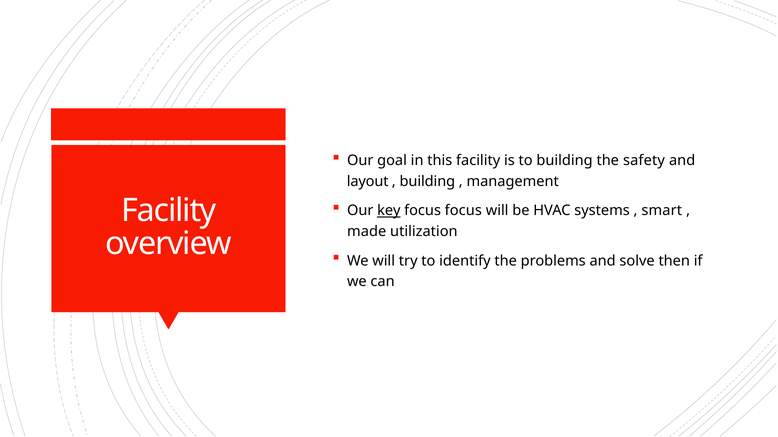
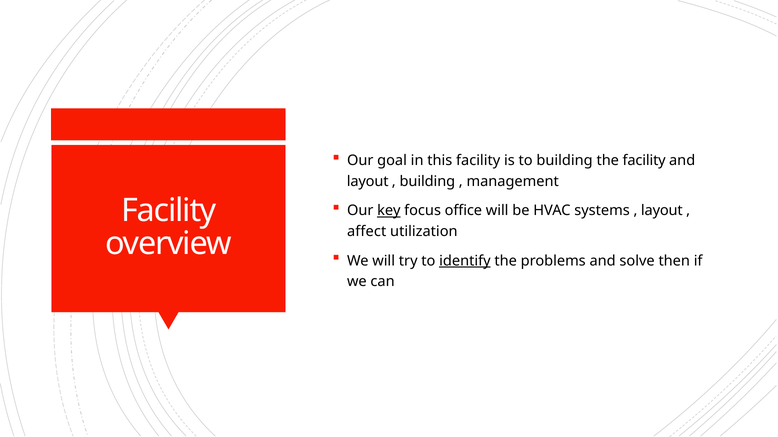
the safety: safety -> facility (644, 161)
focus focus: focus -> office (463, 211)
smart: smart -> layout (662, 211)
made: made -> affect (367, 232)
identify underline: none -> present (465, 261)
